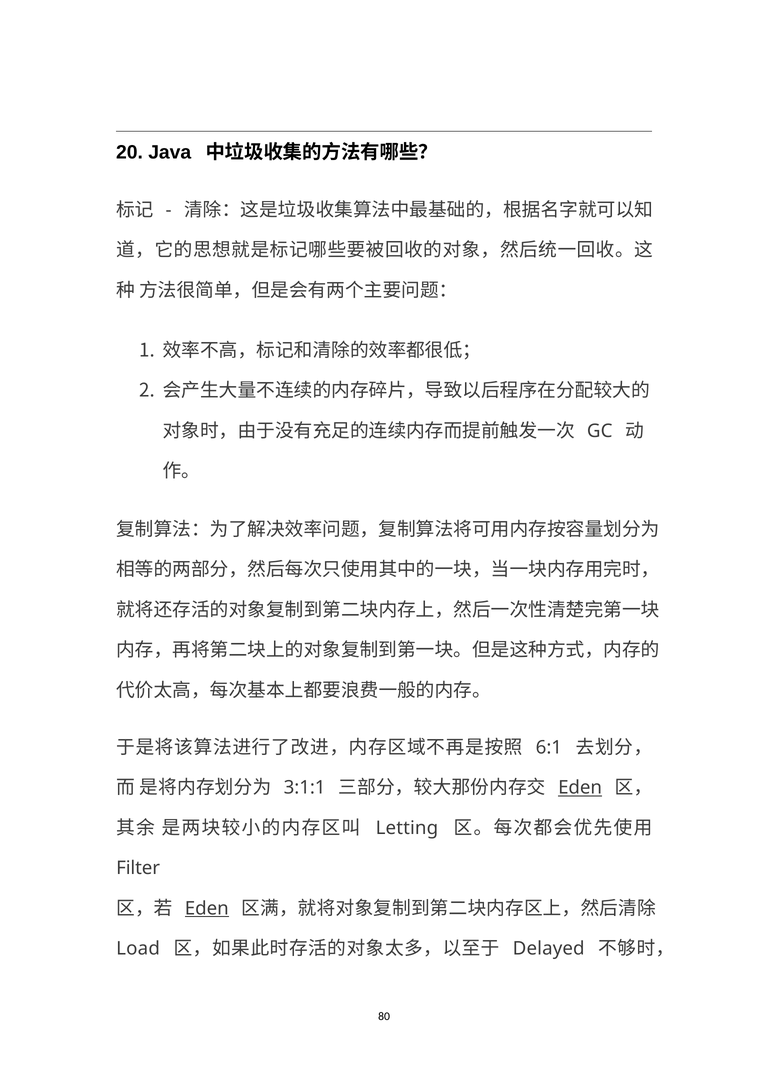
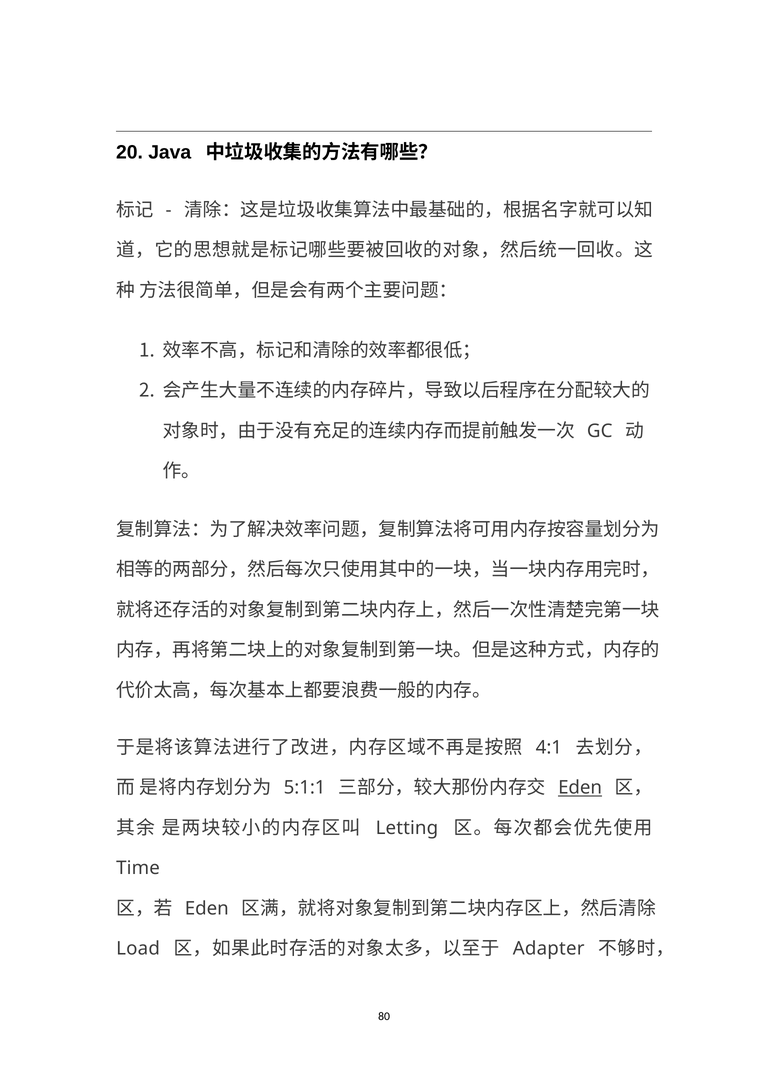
6:1: 6:1 -> 4:1 (549, 747)
3:1:1: 3:1:1 -> 5:1:1 (305, 788)
Filter: Filter -> Time (138, 868)
Eden underline: present -> none (207, 908)
Delayed: Delayed -> Adapter (549, 949)
